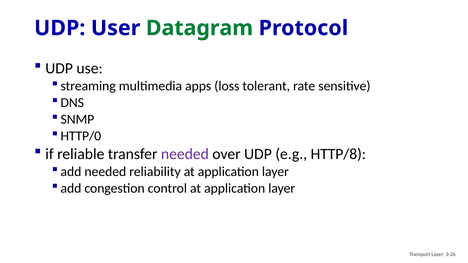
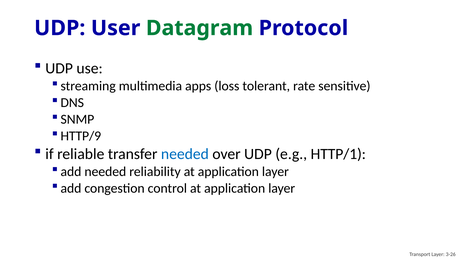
HTTP/0: HTTP/0 -> HTTP/9 (81, 136)
needed colour: purple -> blue (185, 154)
HTTP/8: HTTP/8 -> HTTP/1 (338, 154)
